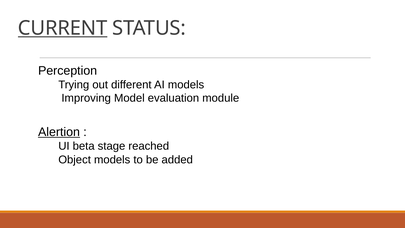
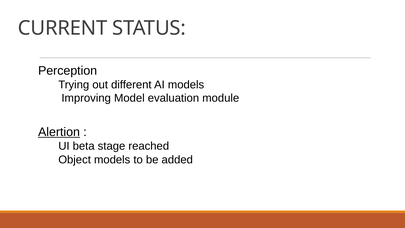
CURRENT underline: present -> none (63, 28)
